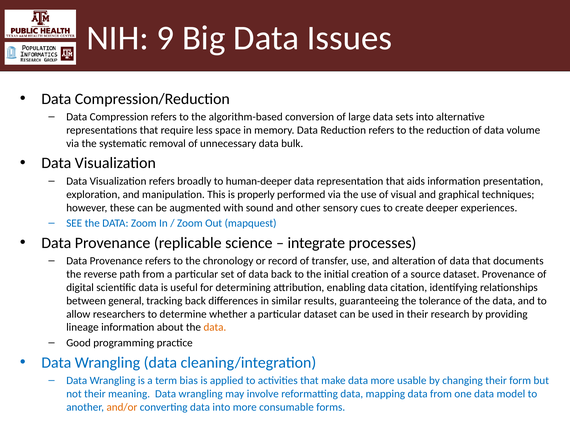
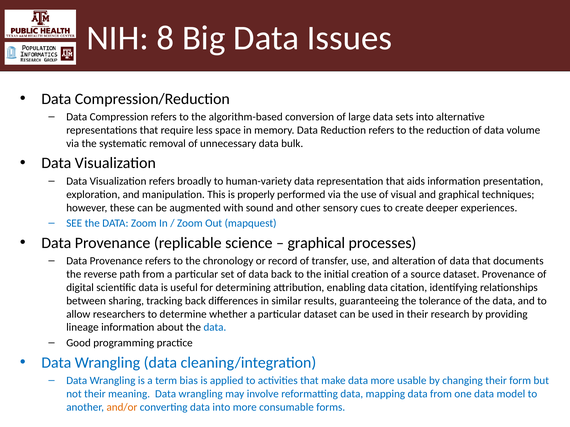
9: 9 -> 8 (165, 38)
human-deeper: human-deeper -> human-variety (259, 181)
integrate: integrate -> graphical (316, 243)
general: general -> sharing (126, 301)
data colour: orange -> blue (215, 328)
